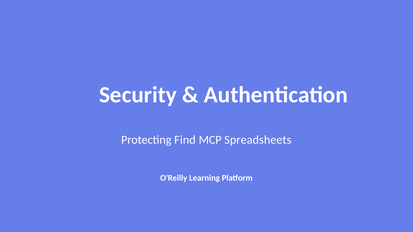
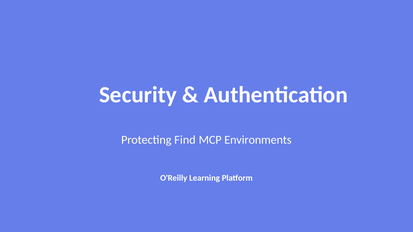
Spreadsheets: Spreadsheets -> Environments (258, 140)
